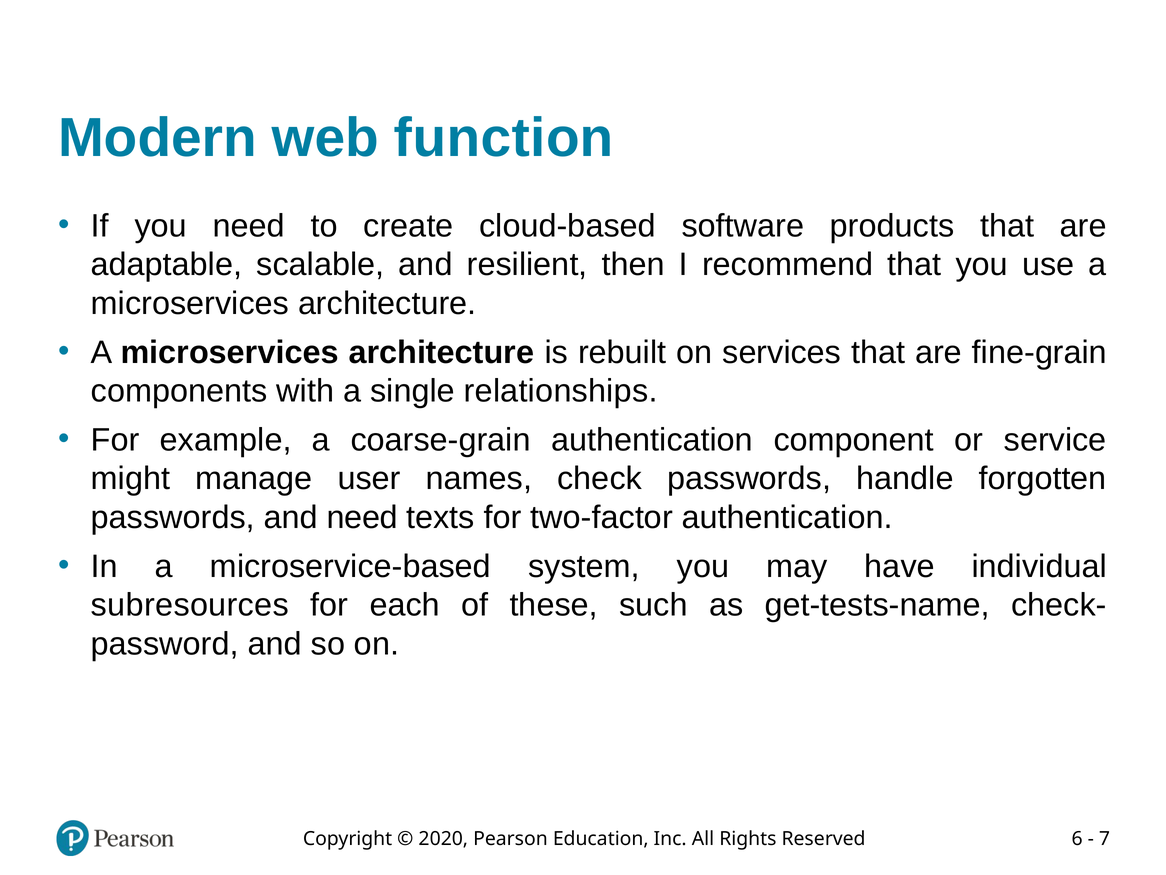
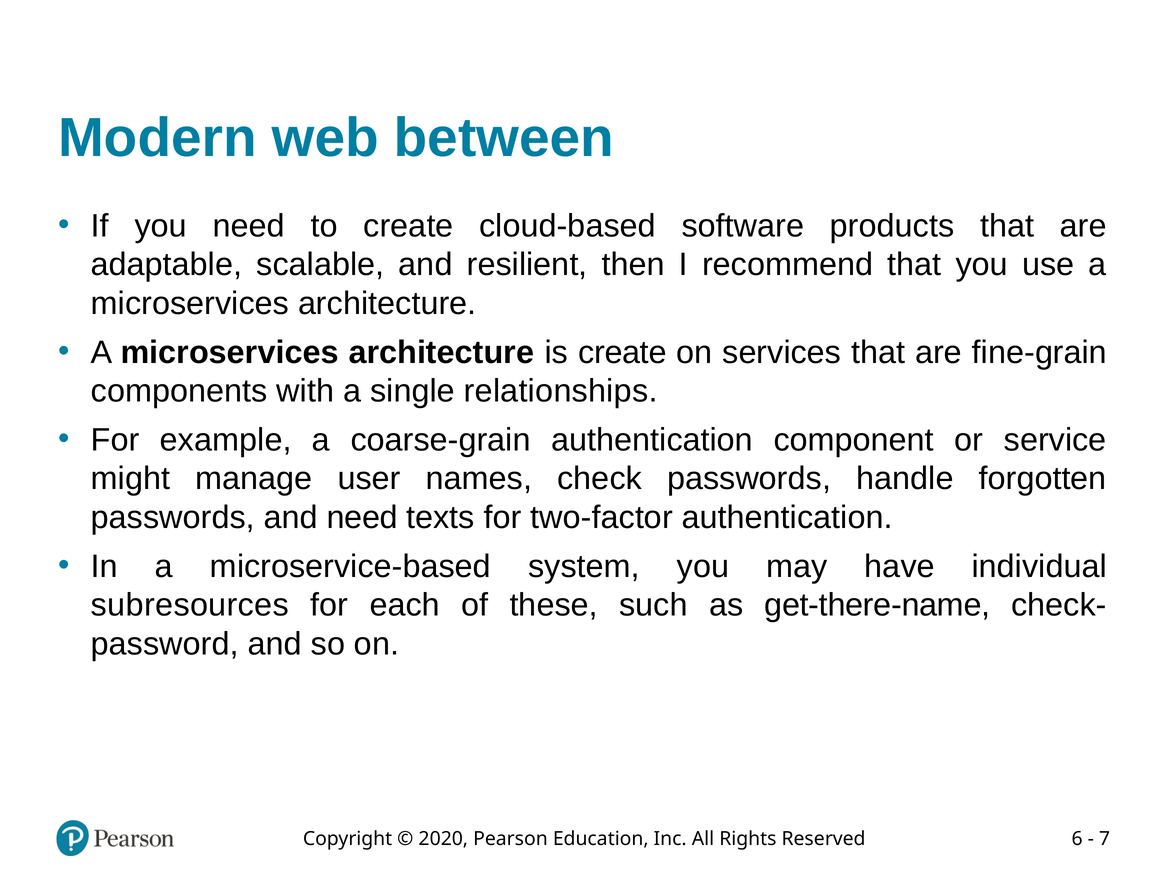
function: function -> between (504, 138)
is rebuilt: rebuilt -> create (622, 352)
get-tests-name: get-tests-name -> get-there-name (877, 605)
